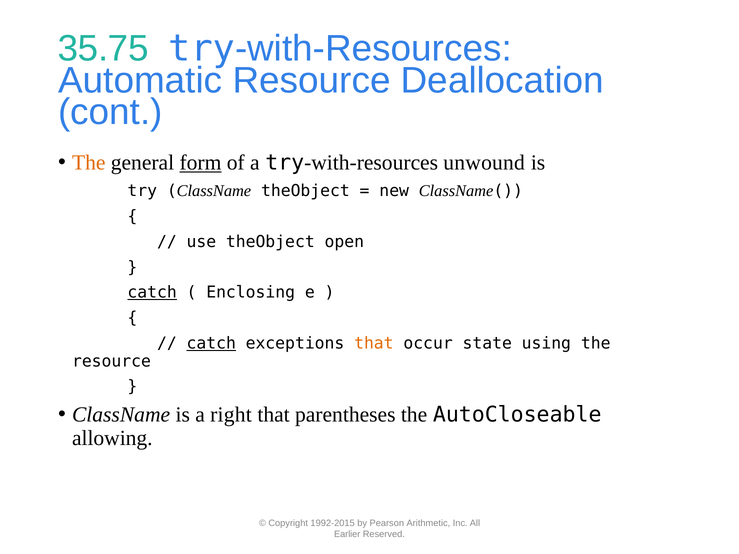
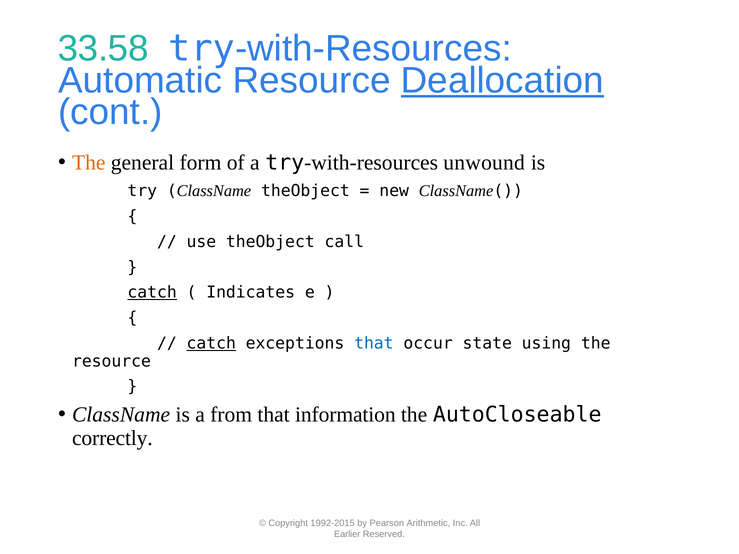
35.75: 35.75 -> 33.58 (103, 49)
Deallocation underline: none -> present (502, 80)
form underline: present -> none (200, 163)
open: open -> call (344, 242)
Enclosing: Enclosing -> Indicates (251, 293)
that colour: orange -> blue (374, 344)
right: right -> from (231, 415)
parentheses: parentheses -> information (345, 415)
allowing: allowing -> correctly (112, 438)
